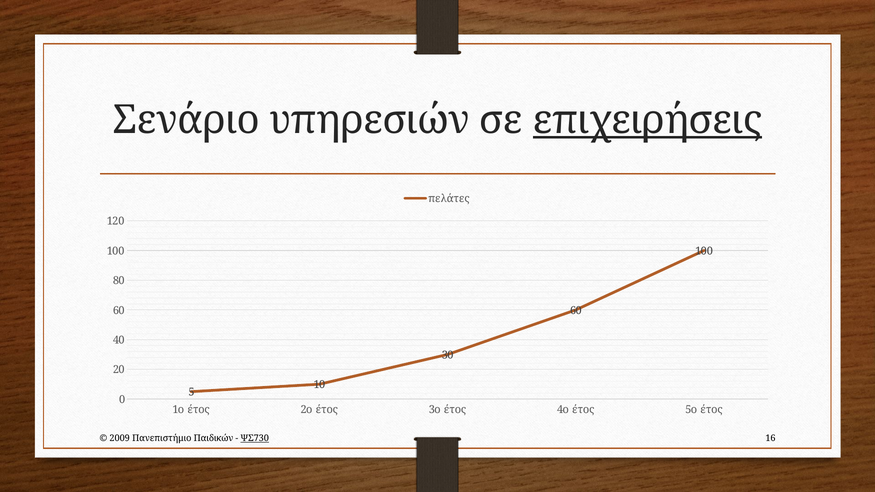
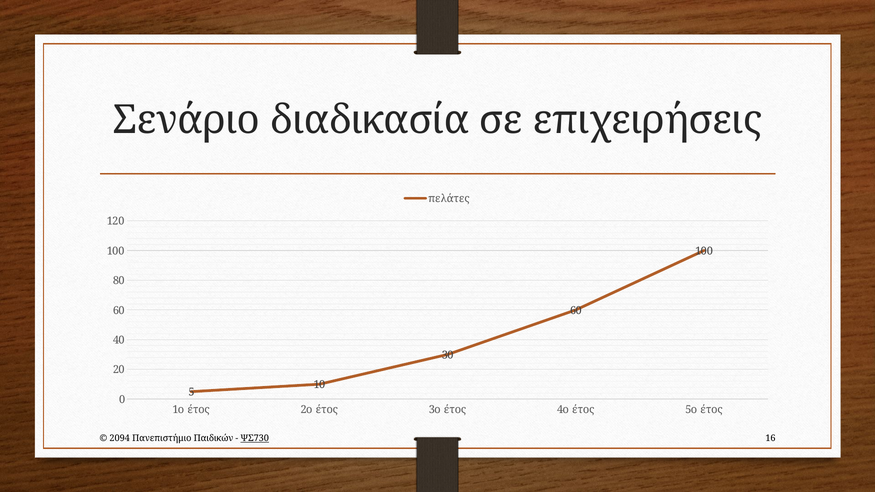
υπηρεσιών: υπηρεσιών -> διαδικασία (370, 120)
επιχειρήσεις underline: present -> none (648, 120)
2009: 2009 -> 2094 (120, 438)
